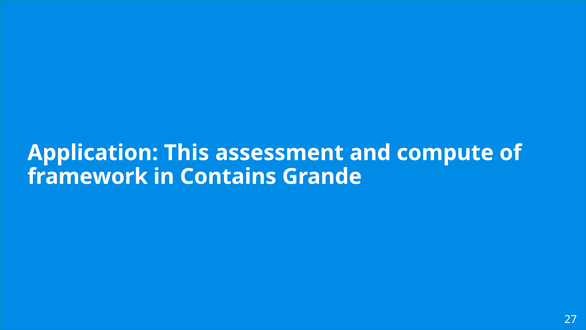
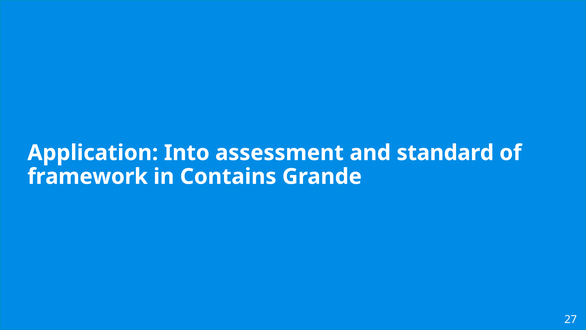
This: This -> Into (187, 153)
compute: compute -> standard (445, 153)
